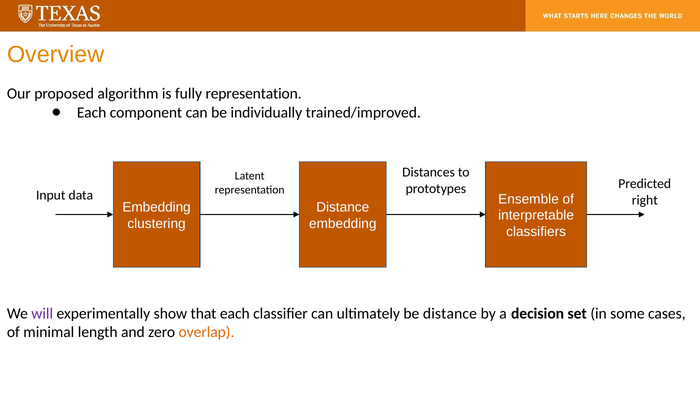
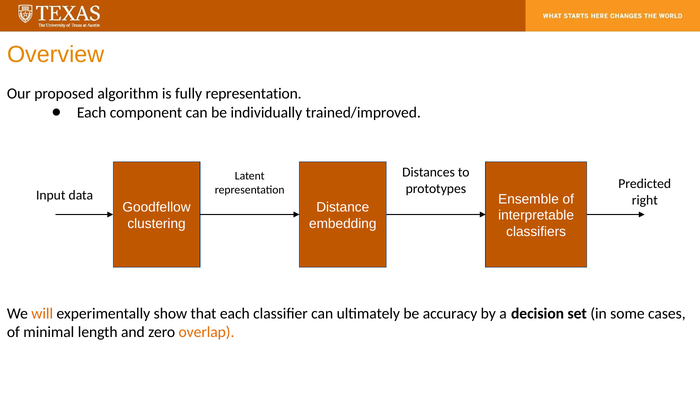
Embedding: Embedding -> Goodfellow (157, 207)
will colour: purple -> orange (42, 313)
be distance: distance -> accuracy (450, 313)
